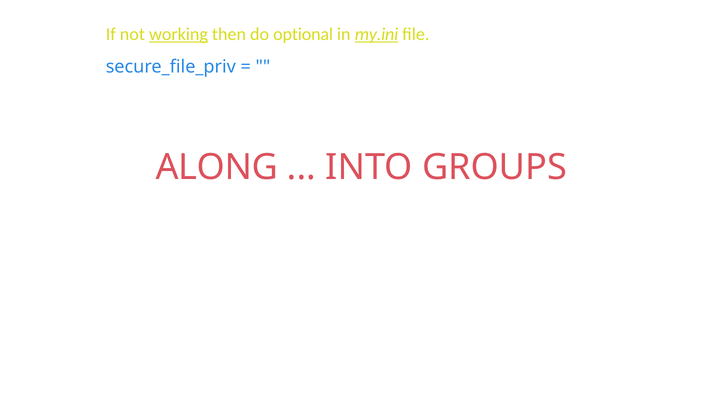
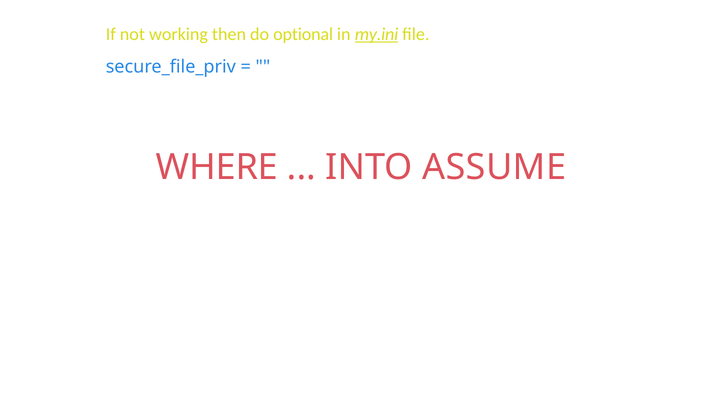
working underline: present -> none (178, 34)
ALONG: ALONG -> WHERE (217, 167)
GROUPS: GROUPS -> ASSUME (494, 167)
